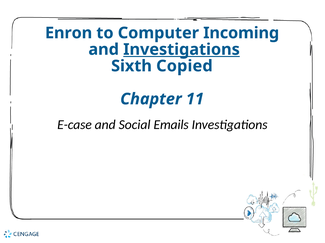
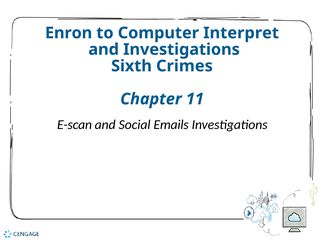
Incoming: Incoming -> Interpret (241, 33)
Investigations underline: present -> none (181, 50)
Copied: Copied -> Crimes (184, 66)
E-case: E-case -> E-scan (75, 125)
